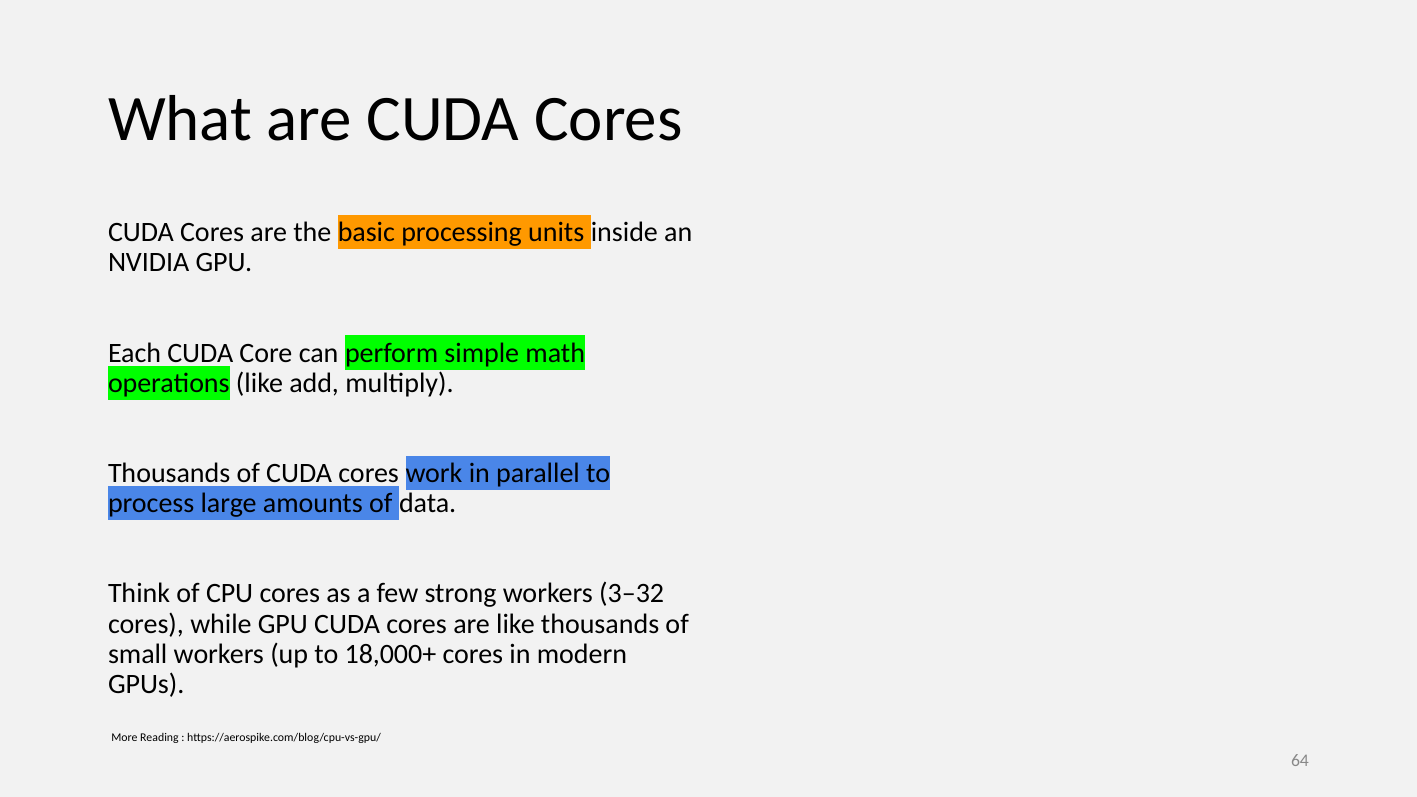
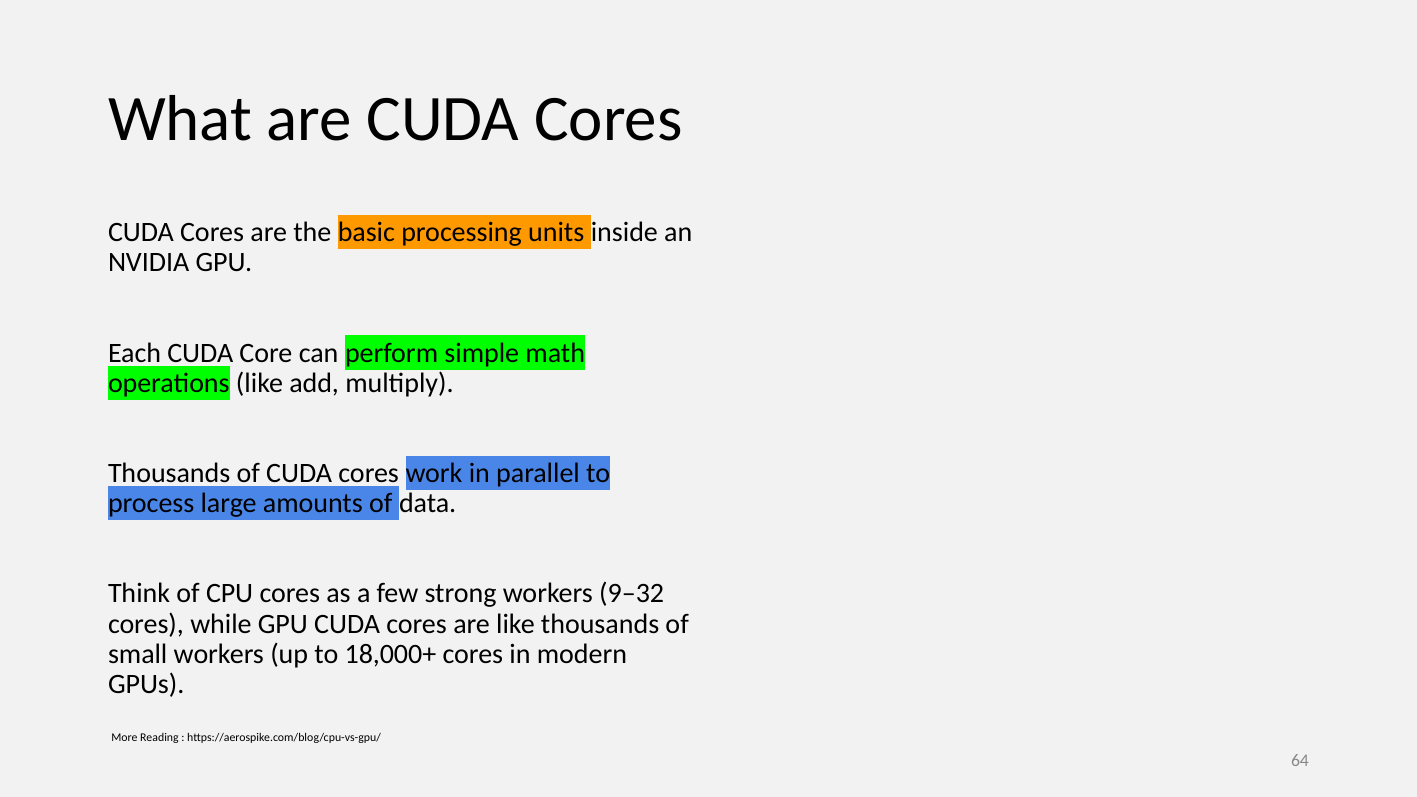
3–32: 3–32 -> 9–32 (632, 594)
